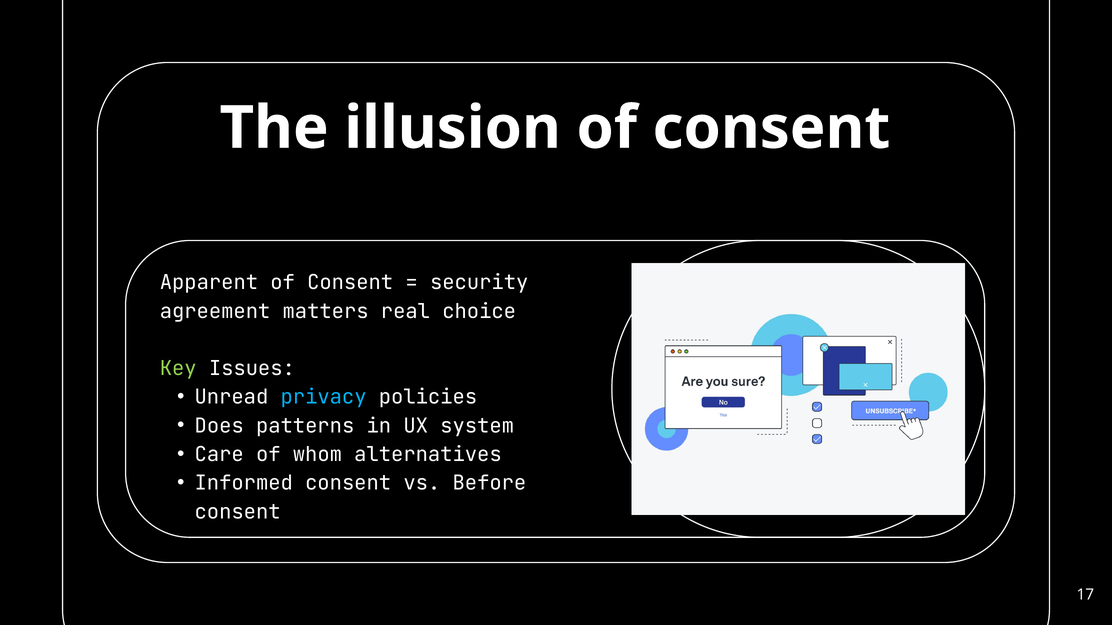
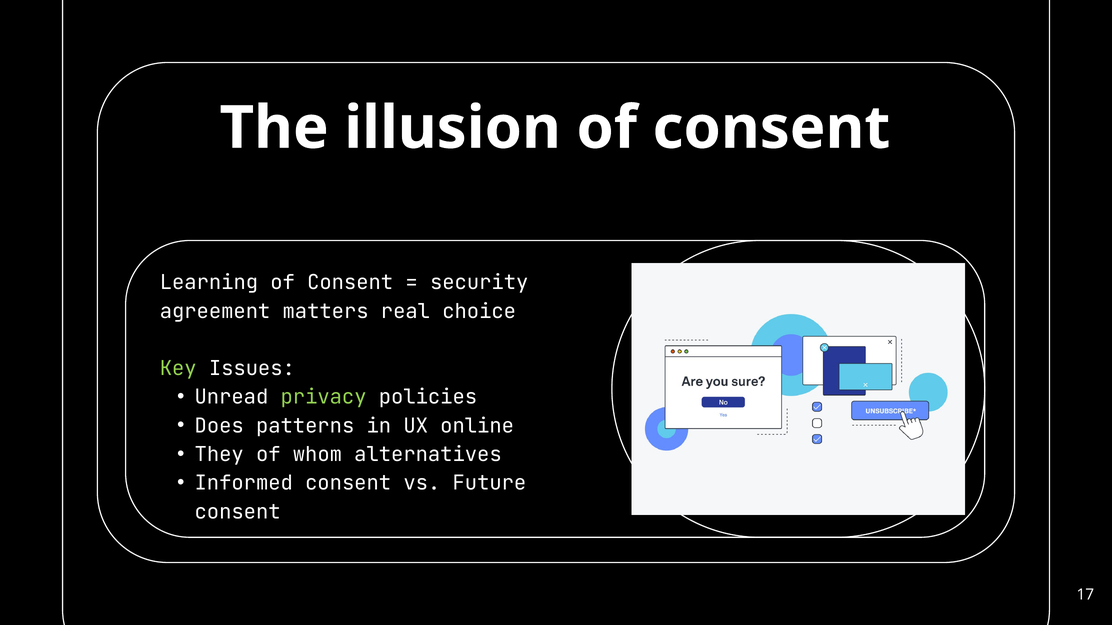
Apparent: Apparent -> Learning (209, 283)
privacy colour: light blue -> light green (324, 398)
system: system -> online (477, 426)
Care: Care -> They (219, 455)
Before: Before -> Future (489, 484)
